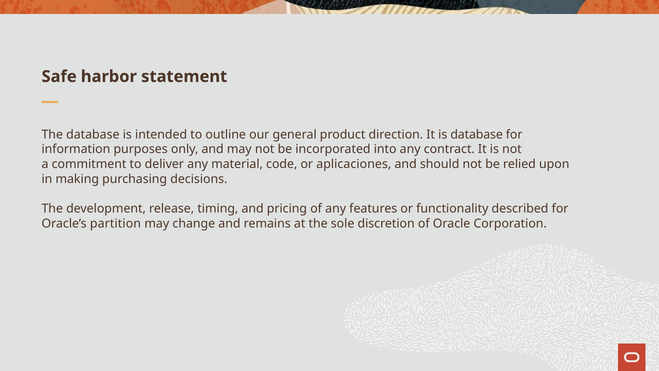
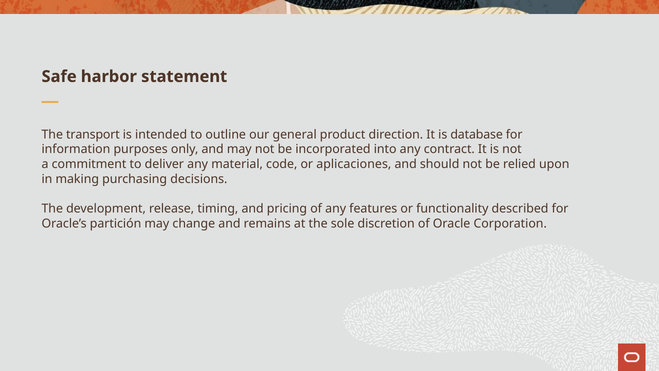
The database: database -> transport (93, 134)
partition: partition -> partición (116, 223)
